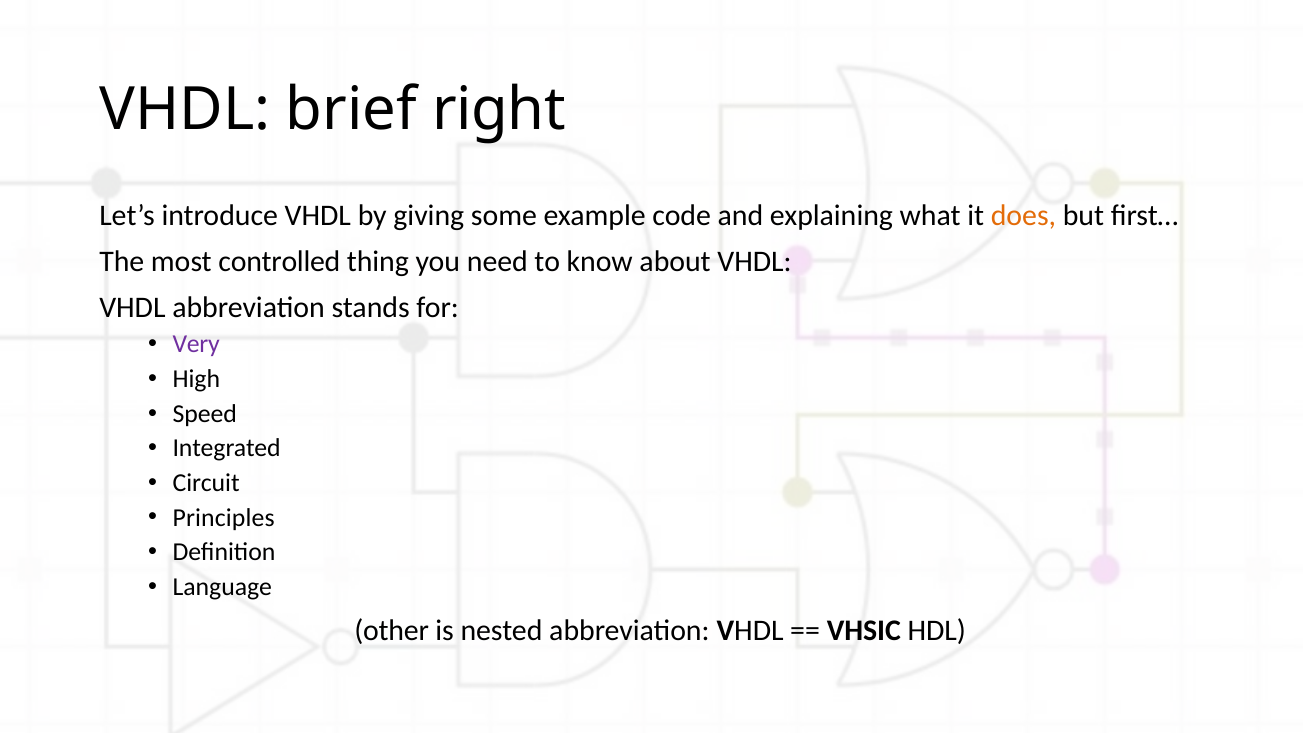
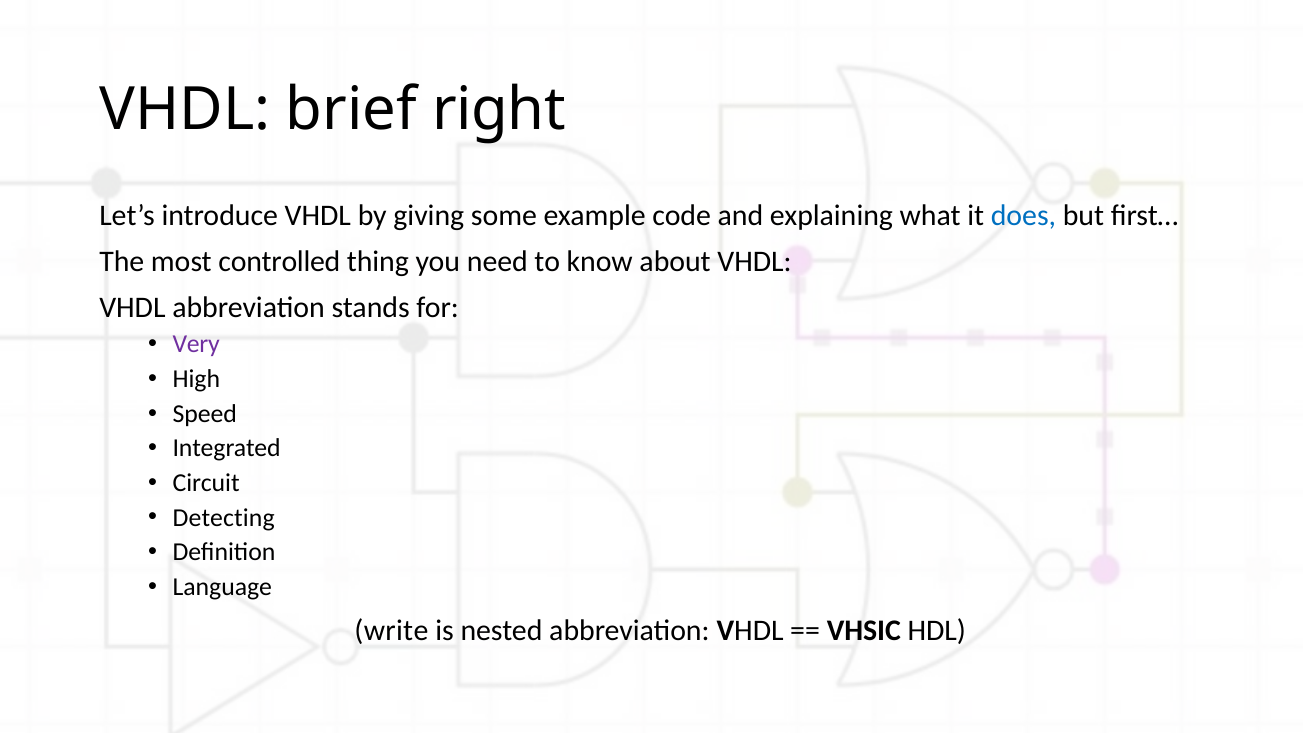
does colour: orange -> blue (1023, 216)
Principles: Principles -> Detecting (224, 518)
other: other -> write (391, 630)
